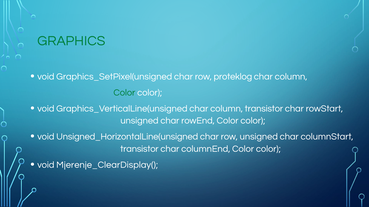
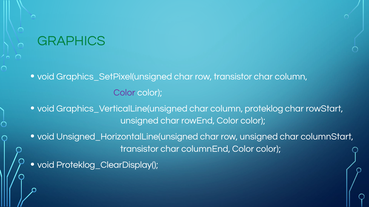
row proteklog: proteklog -> transistor (233, 77)
Color colour: green -> purple (124, 93)
column transistor: transistor -> proteklog (264, 109)
Mjerenje_ClearDisplay(: Mjerenje_ClearDisplay( -> Proteklog_ClearDisplay( (107, 165)
